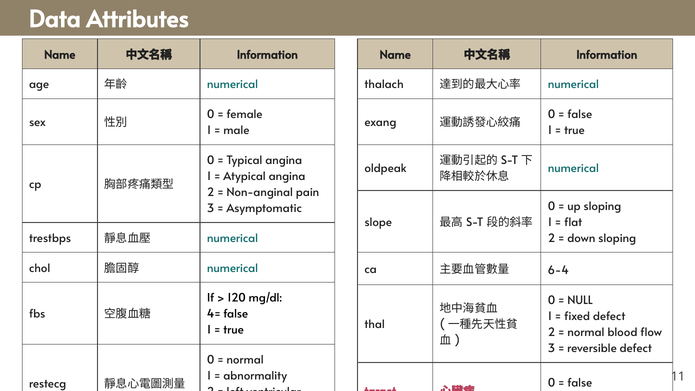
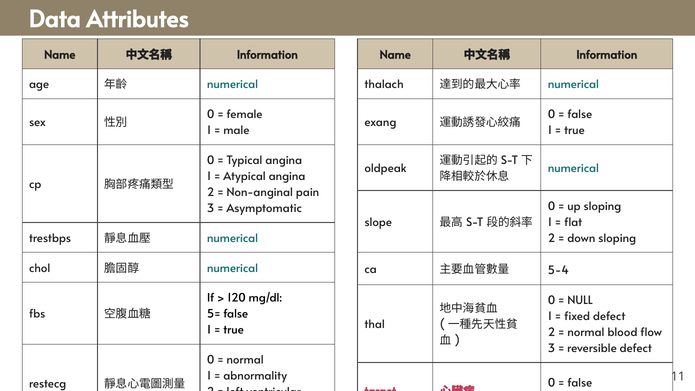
6-4: 6-4 -> 5-4 (558, 271)
4=: 4= -> 5= (214, 314)
